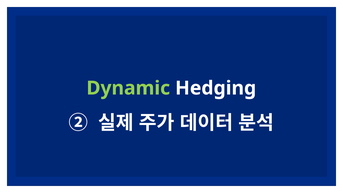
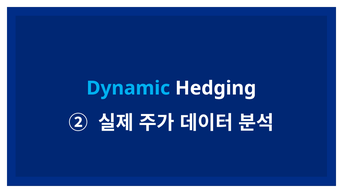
Dynamic colour: light green -> light blue (128, 88)
